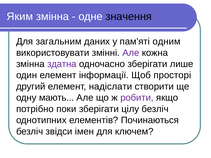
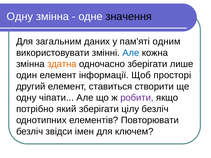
Яким: Яким -> Одну (20, 17)
Але colour: purple -> blue (131, 53)
здатна colour: purple -> orange (62, 64)
надіслати: надіслати -> ставиться (111, 87)
мають: мають -> чіпати (56, 98)
поки: поки -> який (66, 109)
Починаються: Починаються -> Повторювати (150, 120)
